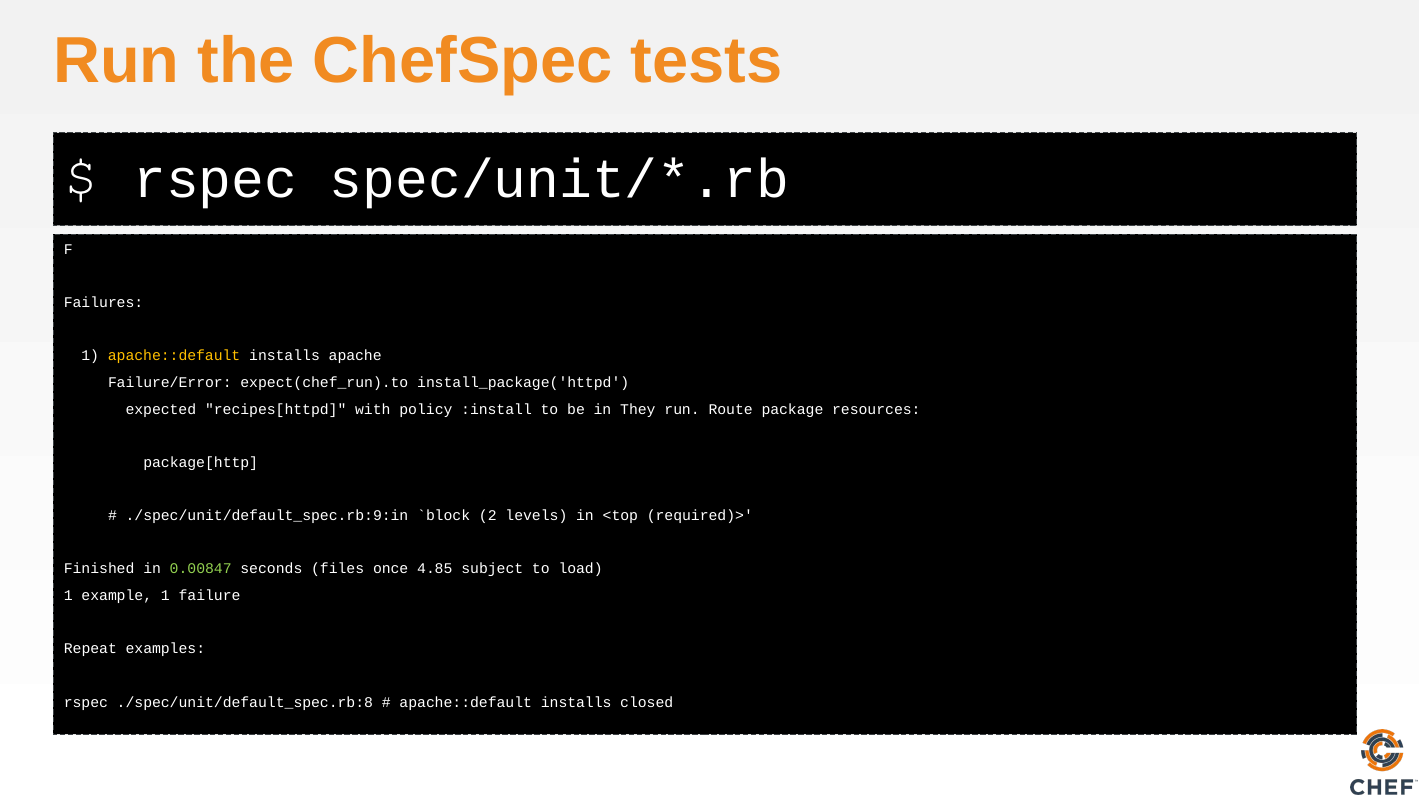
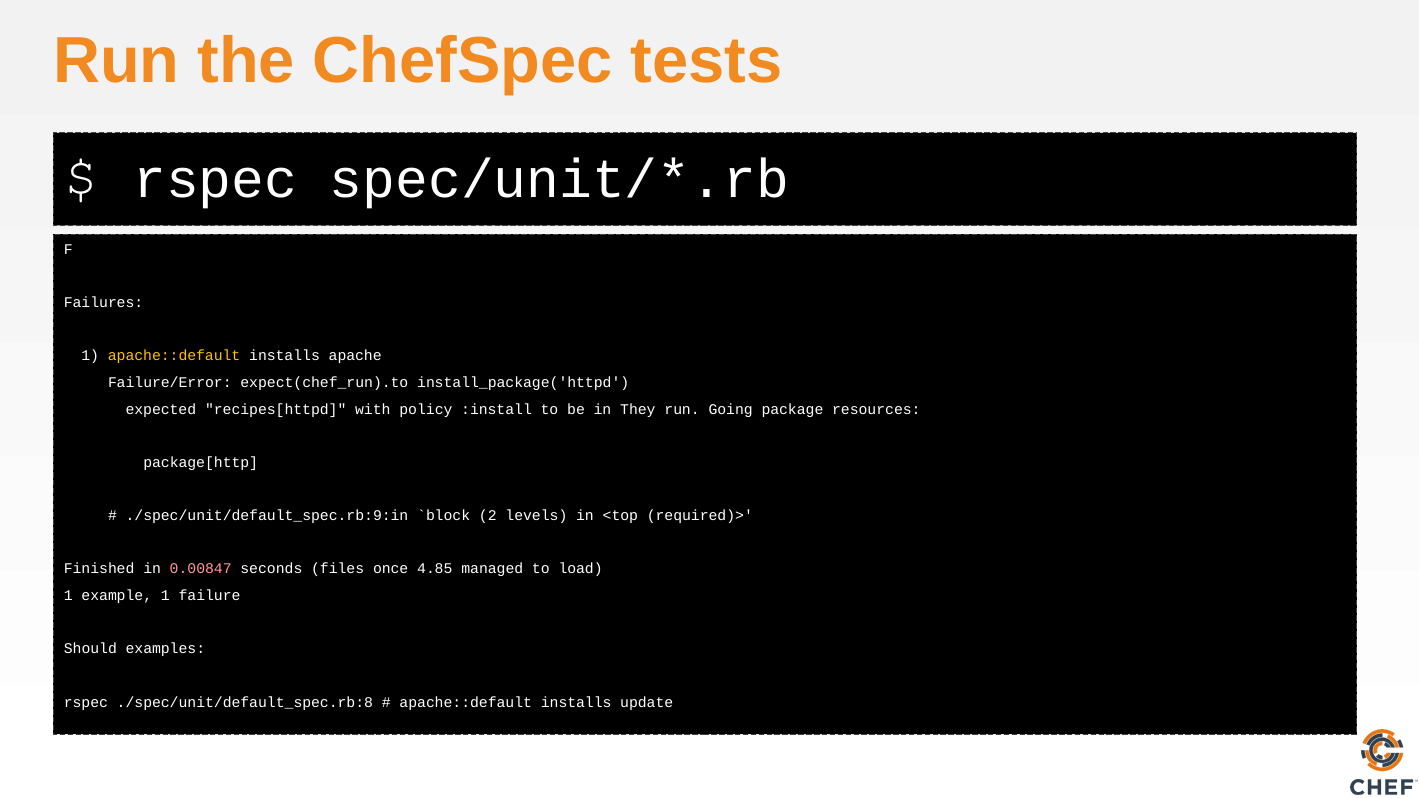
Route: Route -> Going (731, 409)
0.00847 colour: light green -> pink (201, 569)
subject: subject -> managed (492, 569)
Repeat: Repeat -> Should (90, 649)
closed: closed -> update (647, 702)
